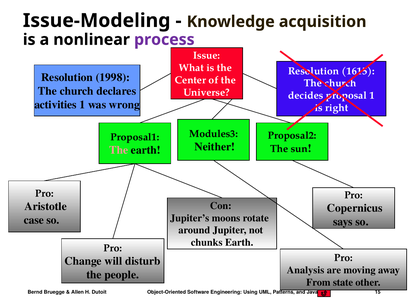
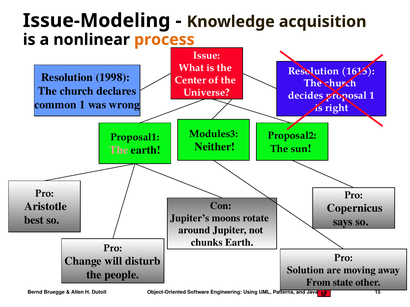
process colour: purple -> orange (164, 40)
activities: activities -> common (55, 105)
case: case -> best (34, 220)
Analysis: Analysis -> Solution (306, 271)
